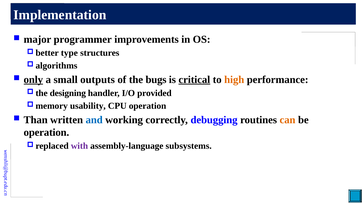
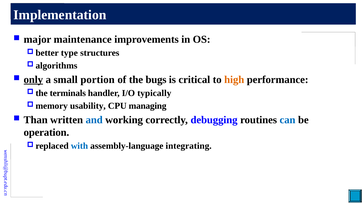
programmer: programmer -> maintenance (83, 40)
outputs: outputs -> portion (98, 80)
critical underline: present -> none (194, 80)
designing: designing -> terminals (68, 93)
provided: provided -> typically (154, 93)
CPU operation: operation -> managing (148, 106)
can colour: orange -> blue (288, 120)
with colour: purple -> blue (79, 146)
subsystems: subsystems -> integrating (189, 146)
